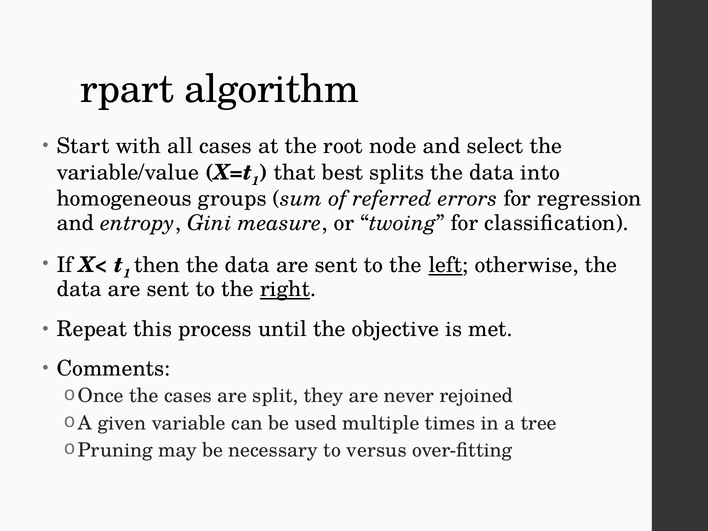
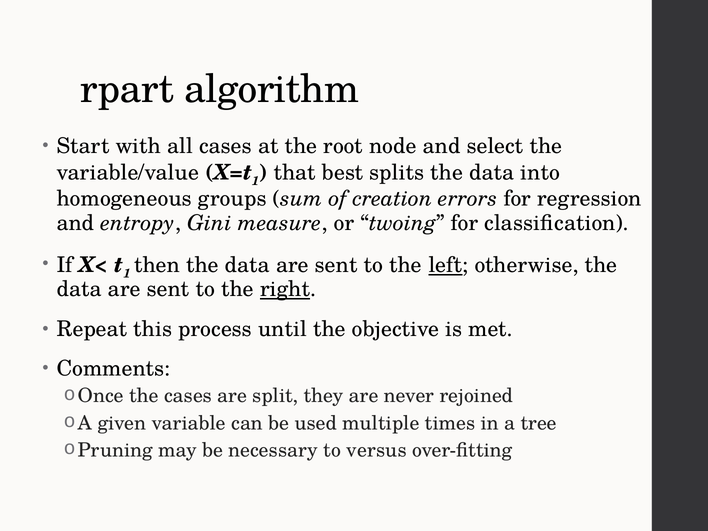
referred: referred -> creation (393, 199)
